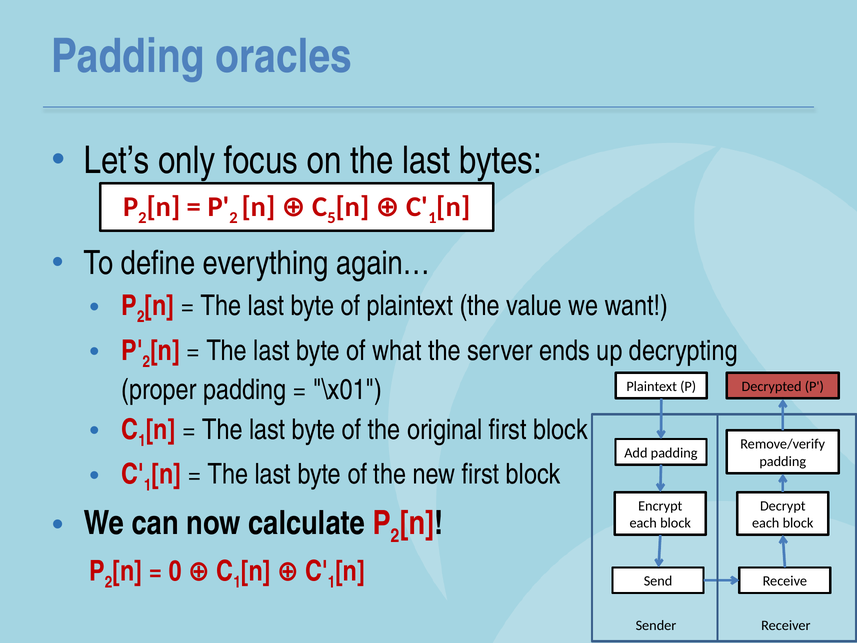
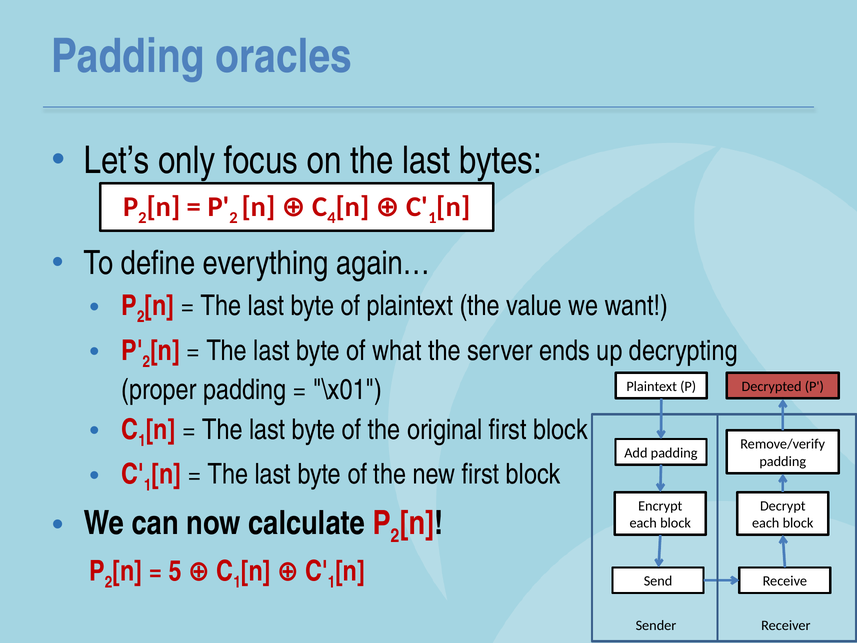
5: 5 -> 4 (332, 218)
0: 0 -> 5 (175, 571)
